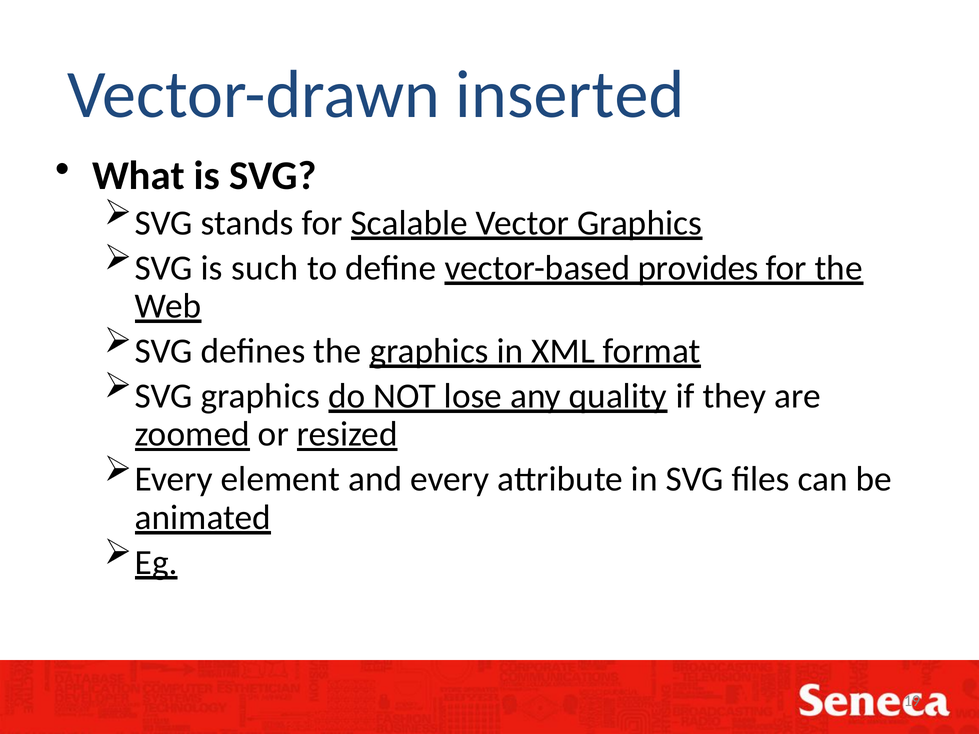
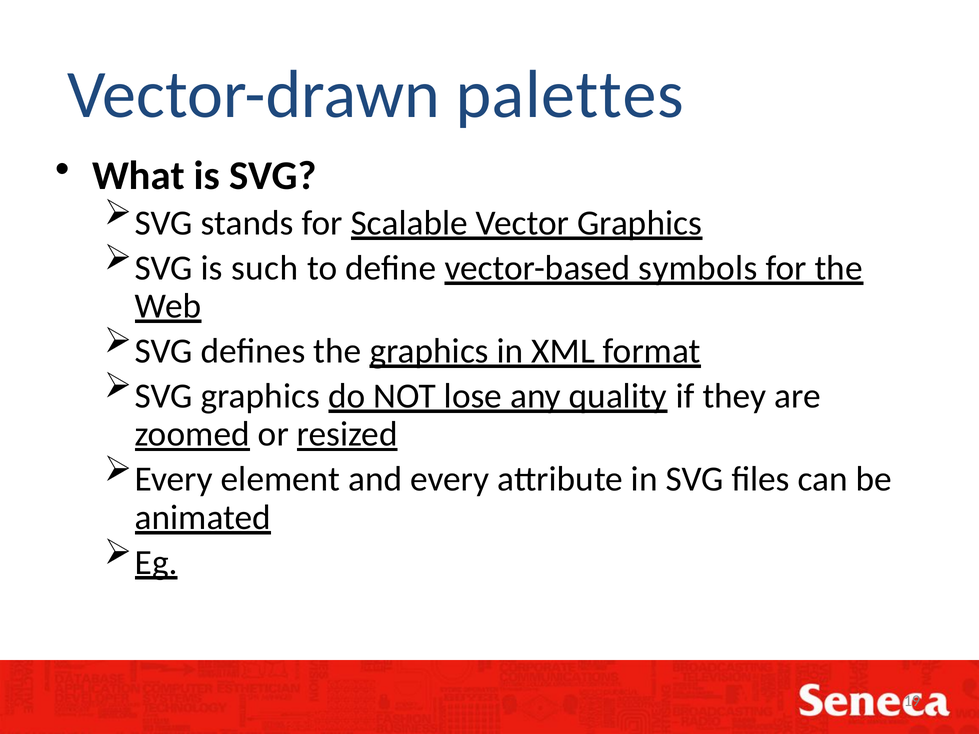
inserted: inserted -> palettes (570, 95)
provides: provides -> symbols (698, 268)
